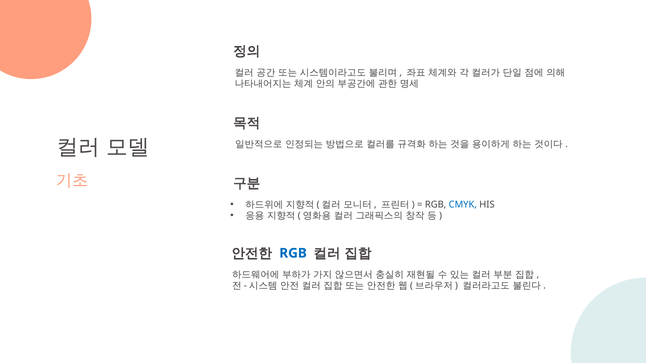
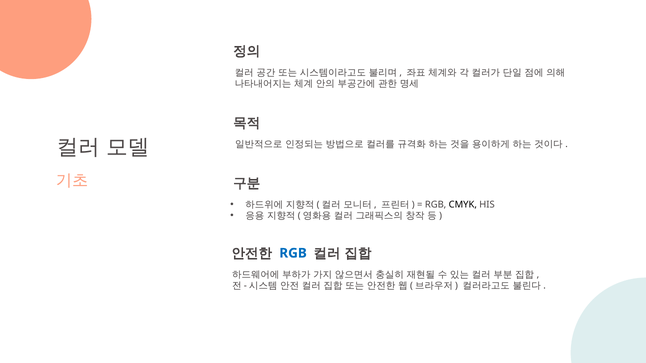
CMYK colour: blue -> black (463, 205)
